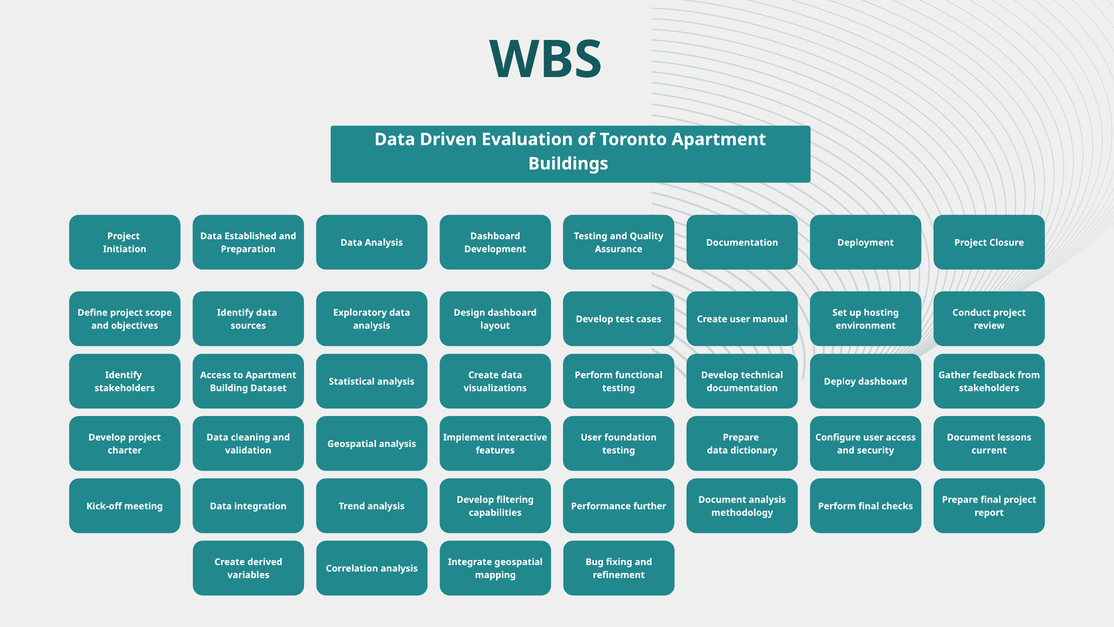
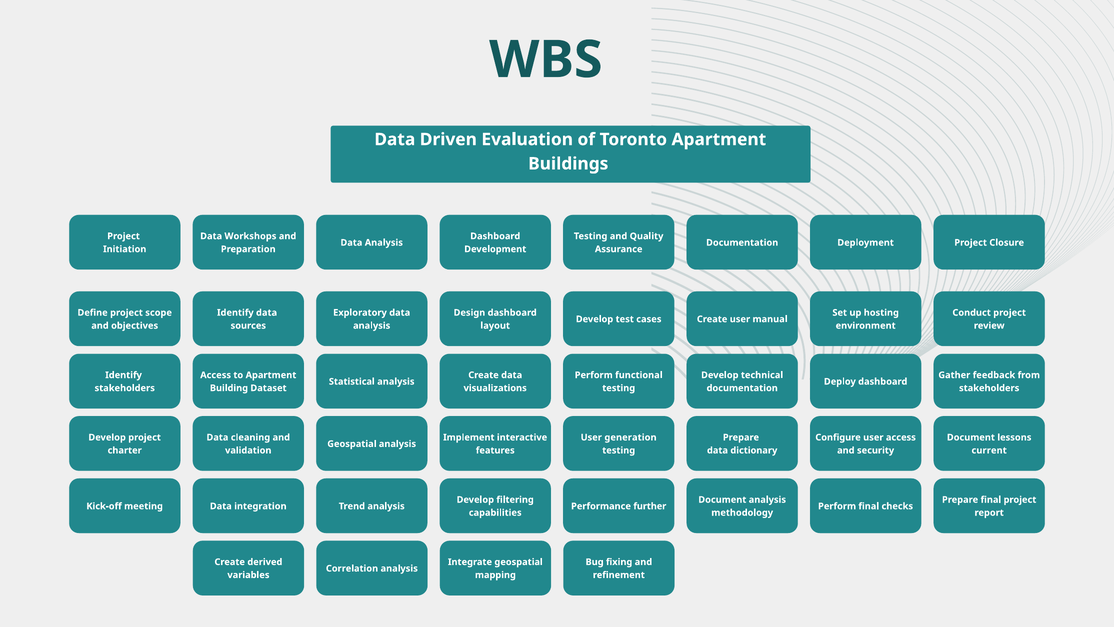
Established: Established -> Workshops (250, 236)
foundation: foundation -> generation (630, 437)
